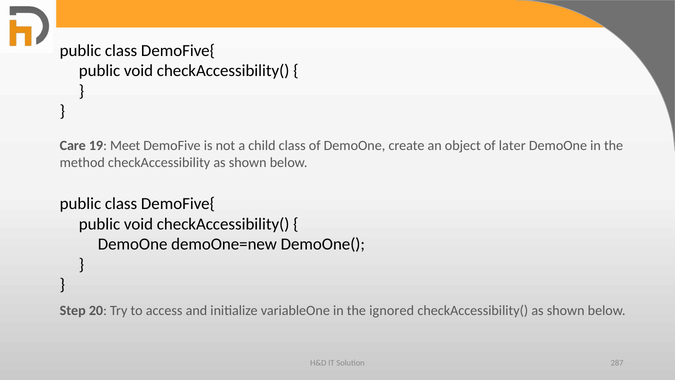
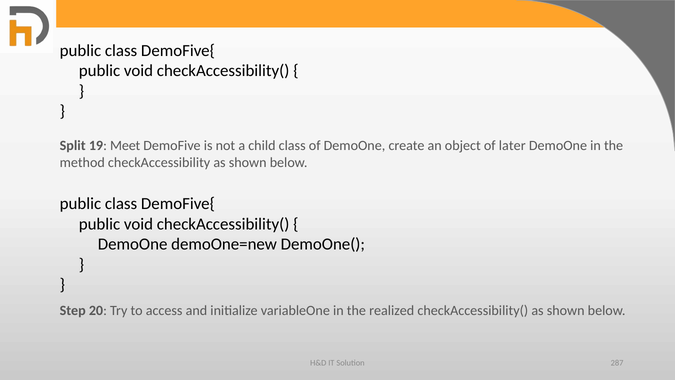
Care: Care -> Split (73, 146)
ignored: ignored -> realized (392, 310)
